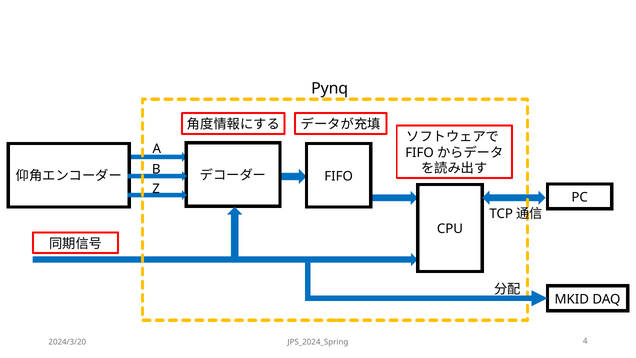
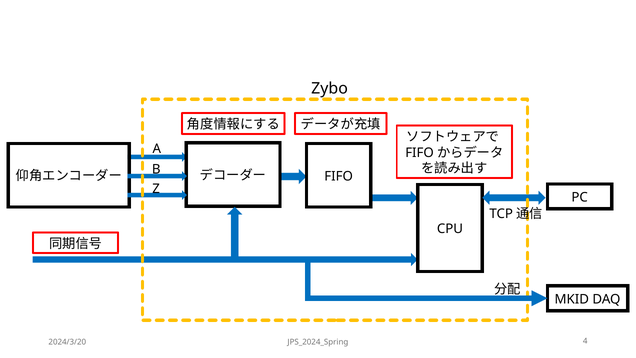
Pynq: Pynq -> Zybo (330, 88)
